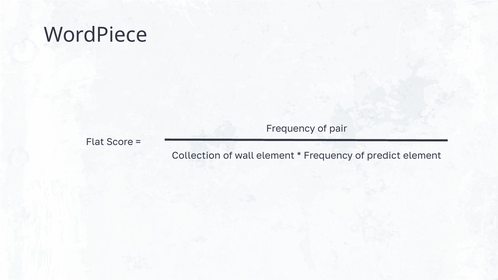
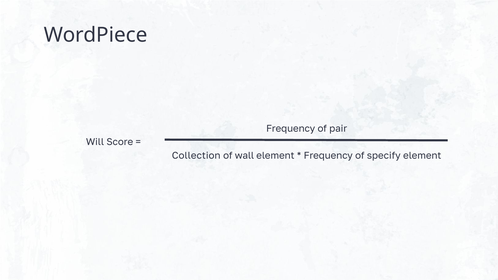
Flat: Flat -> Will (95, 142)
predict: predict -> specify (384, 156)
